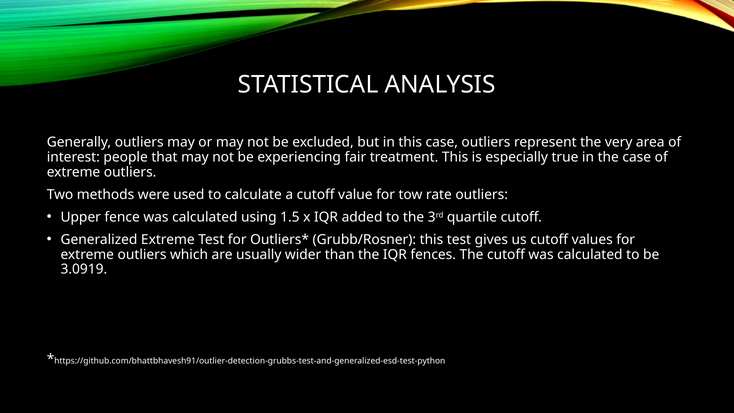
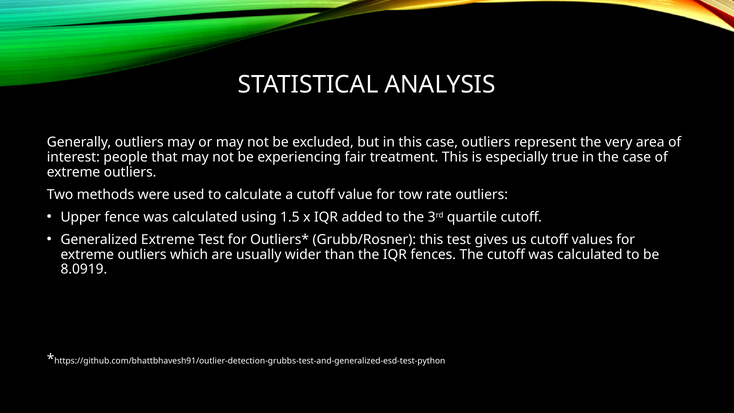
3.0919: 3.0919 -> 8.0919 (84, 269)
